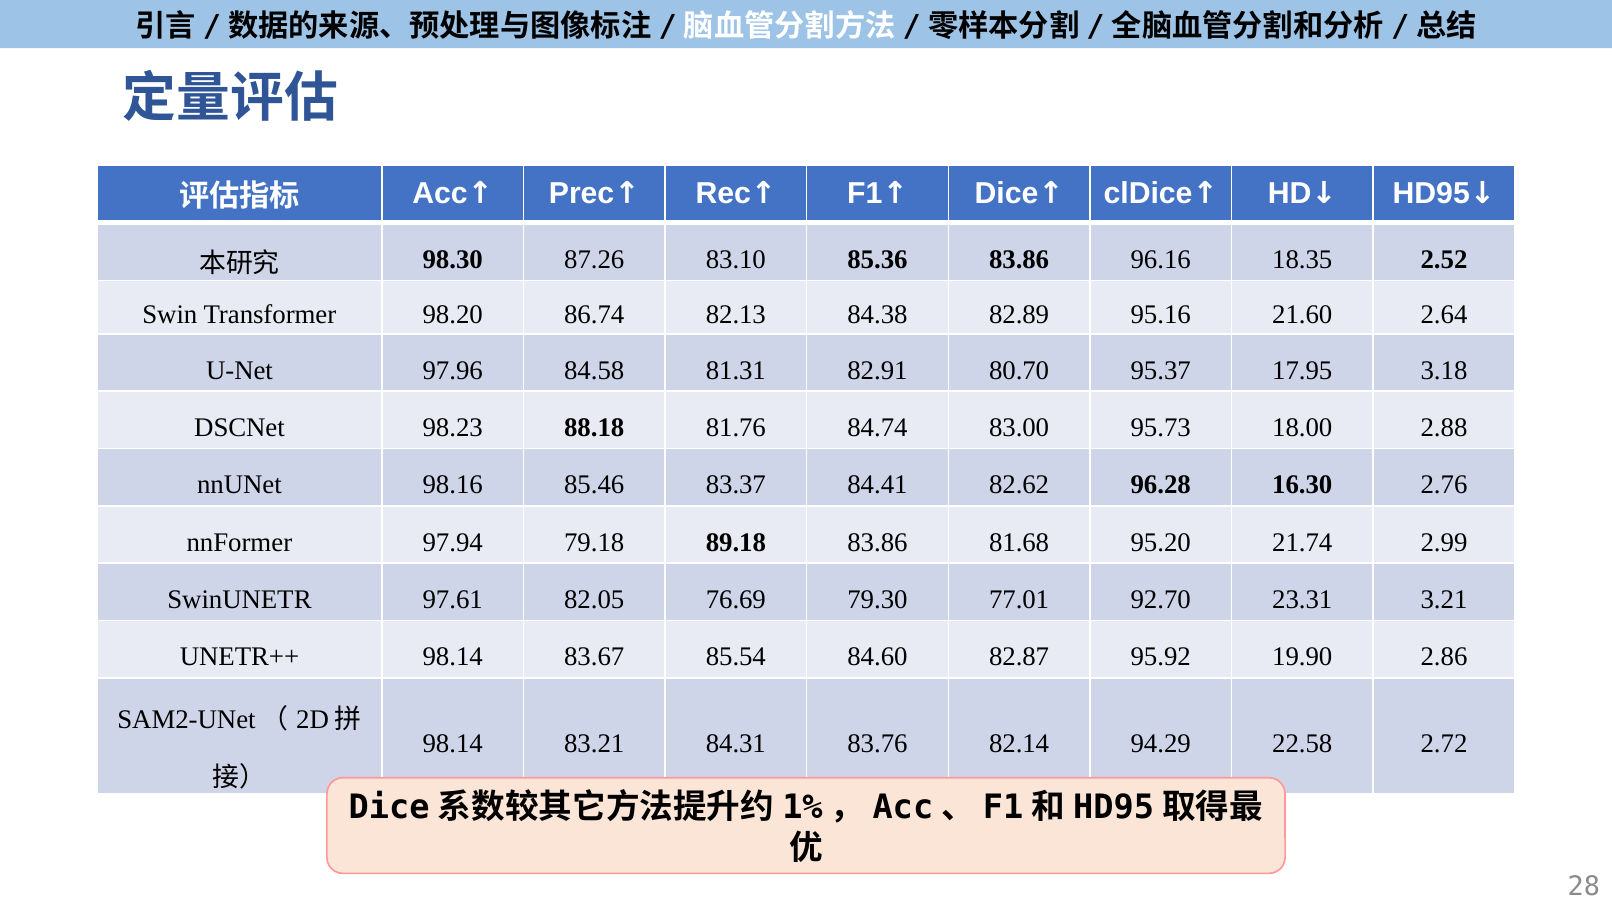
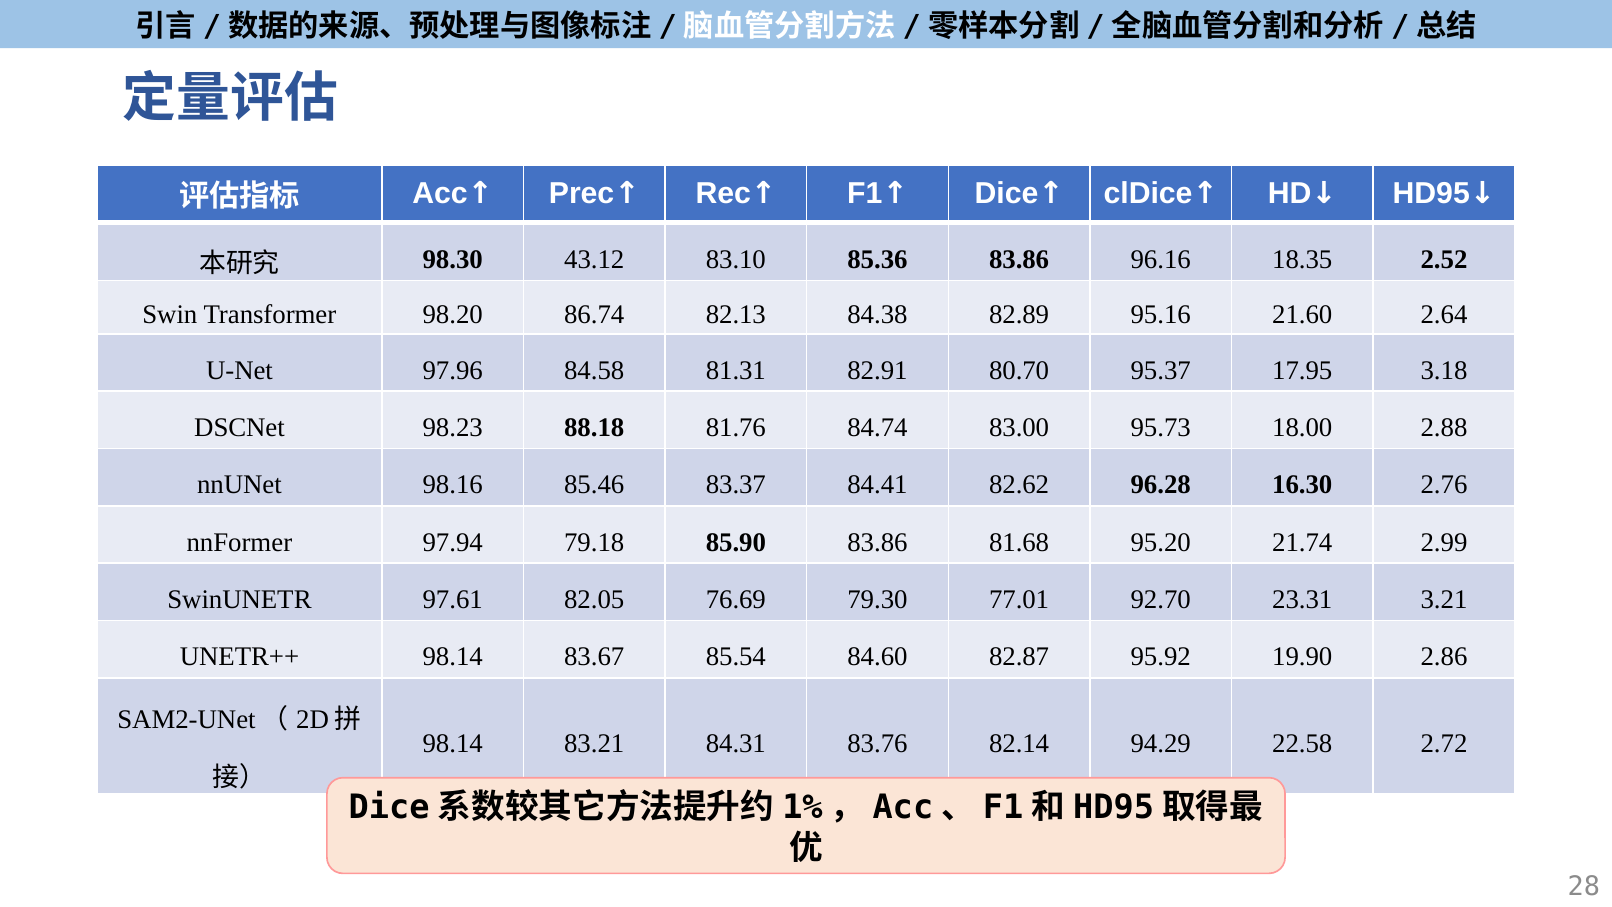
87.26: 87.26 -> 43.12 (594, 259)
89.18: 89.18 -> 85.90 (736, 542)
